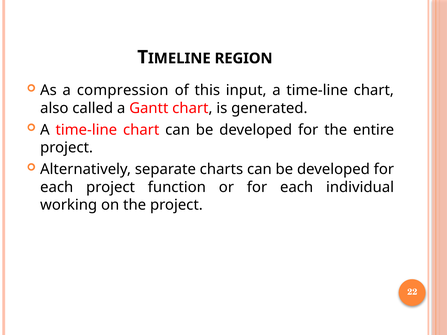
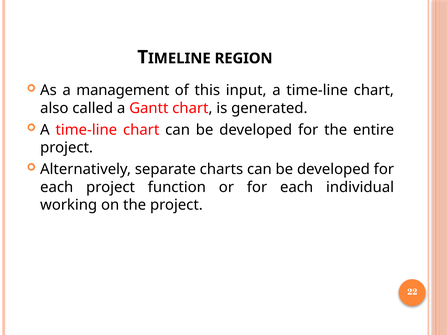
compression: compression -> management (123, 90)
